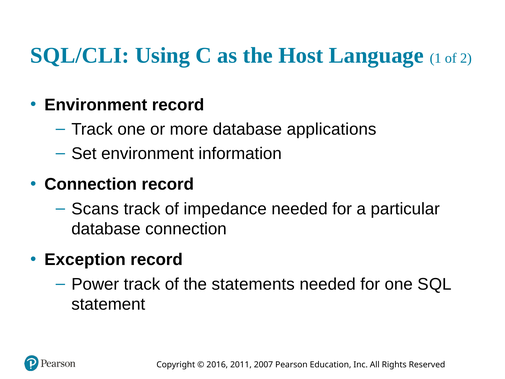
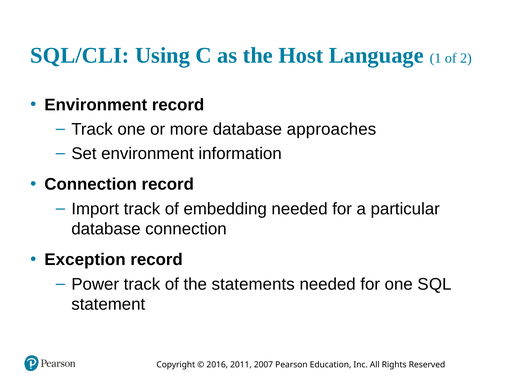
applications: applications -> approaches (332, 129)
Scans: Scans -> Import (95, 209)
impedance: impedance -> embedding (225, 209)
